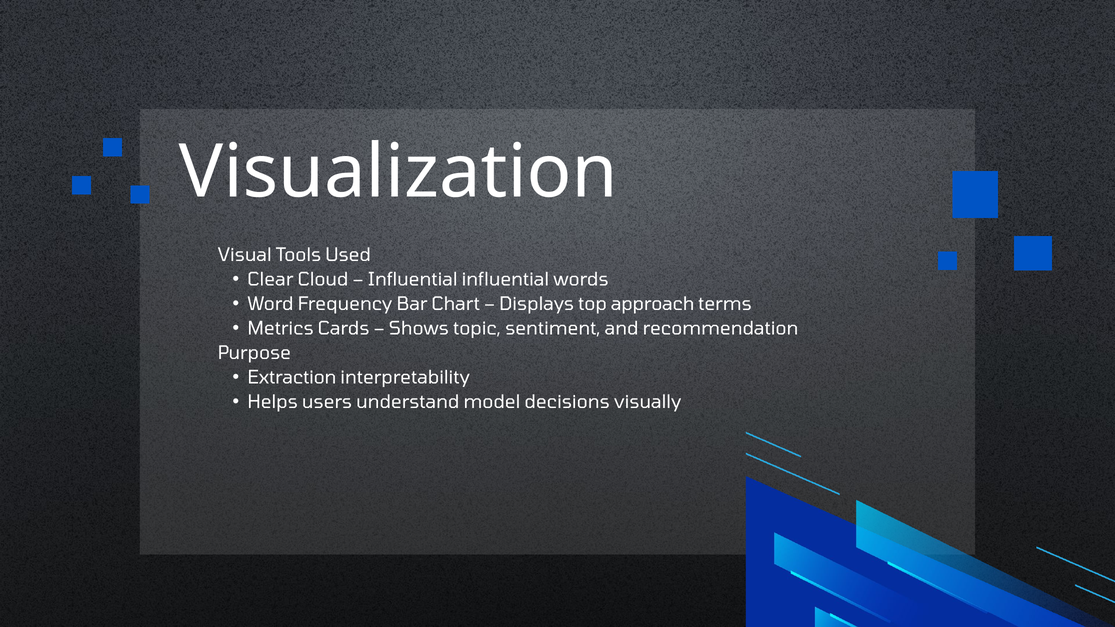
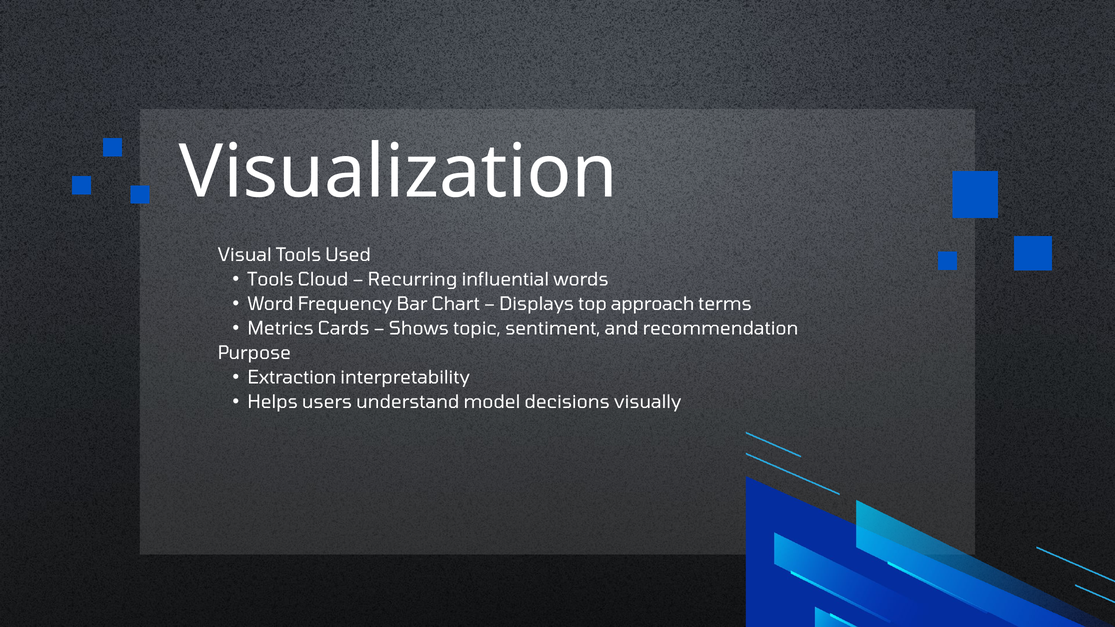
Clear: Clear -> Tools (271, 280)
Influential: Influential -> Recurring (413, 280)
